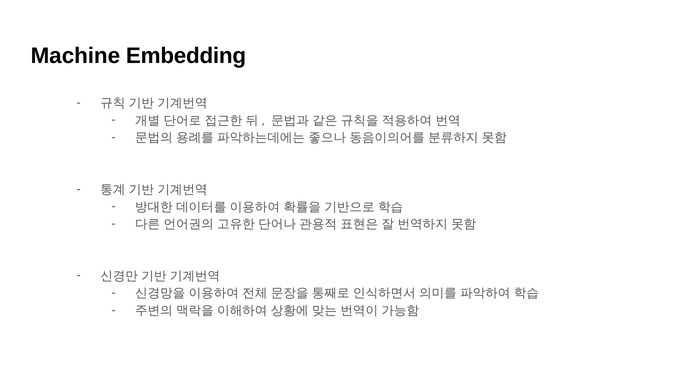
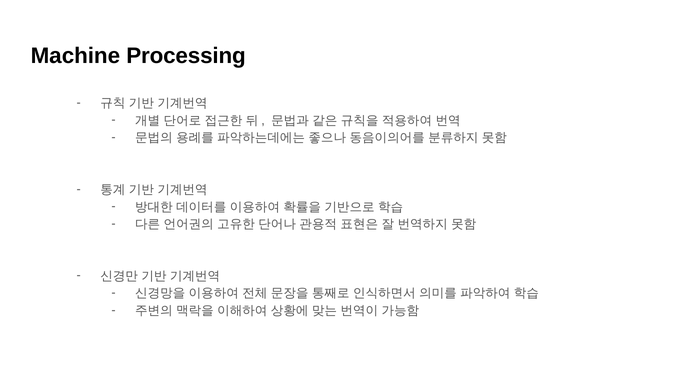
Embedding: Embedding -> Processing (186, 56)
